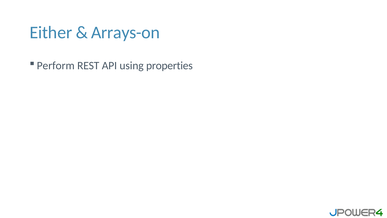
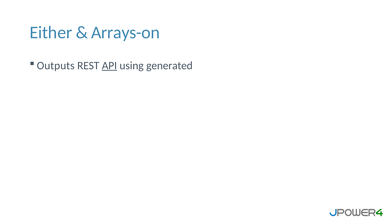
Perform: Perform -> Outputs (56, 65)
API underline: none -> present (109, 65)
properties: properties -> generated (169, 65)
